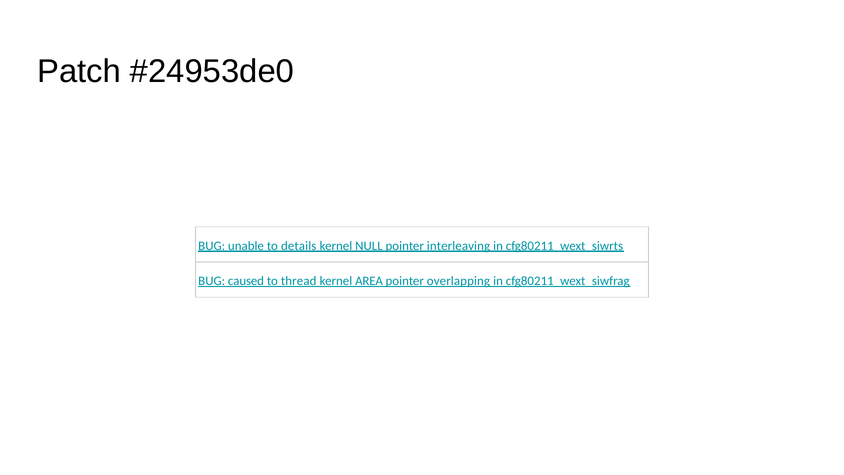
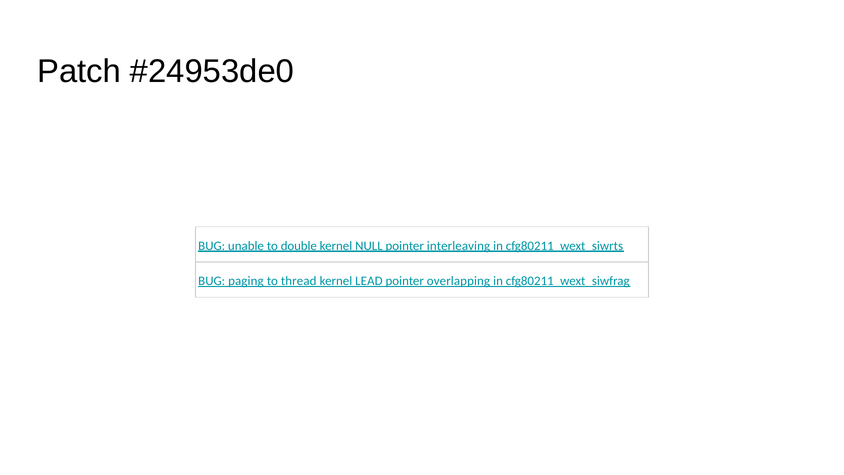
details: details -> double (299, 246)
caused: caused -> paging (246, 281)
AREA: AREA -> LEAD (369, 281)
